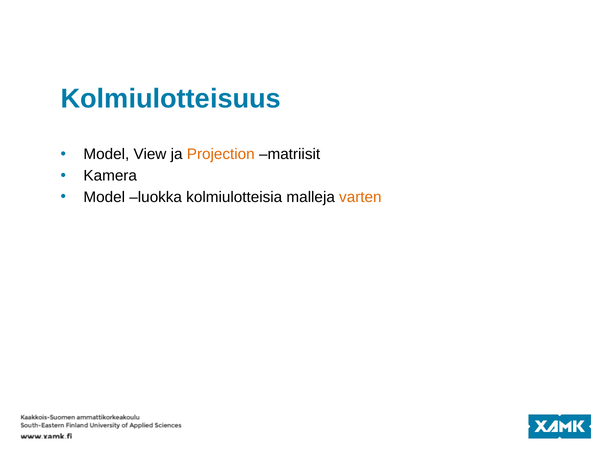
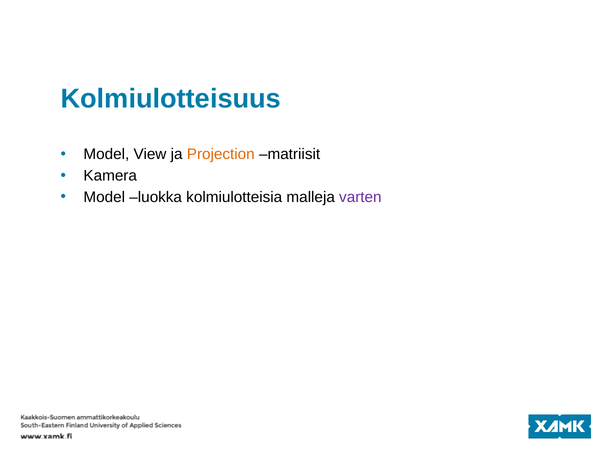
varten colour: orange -> purple (360, 197)
